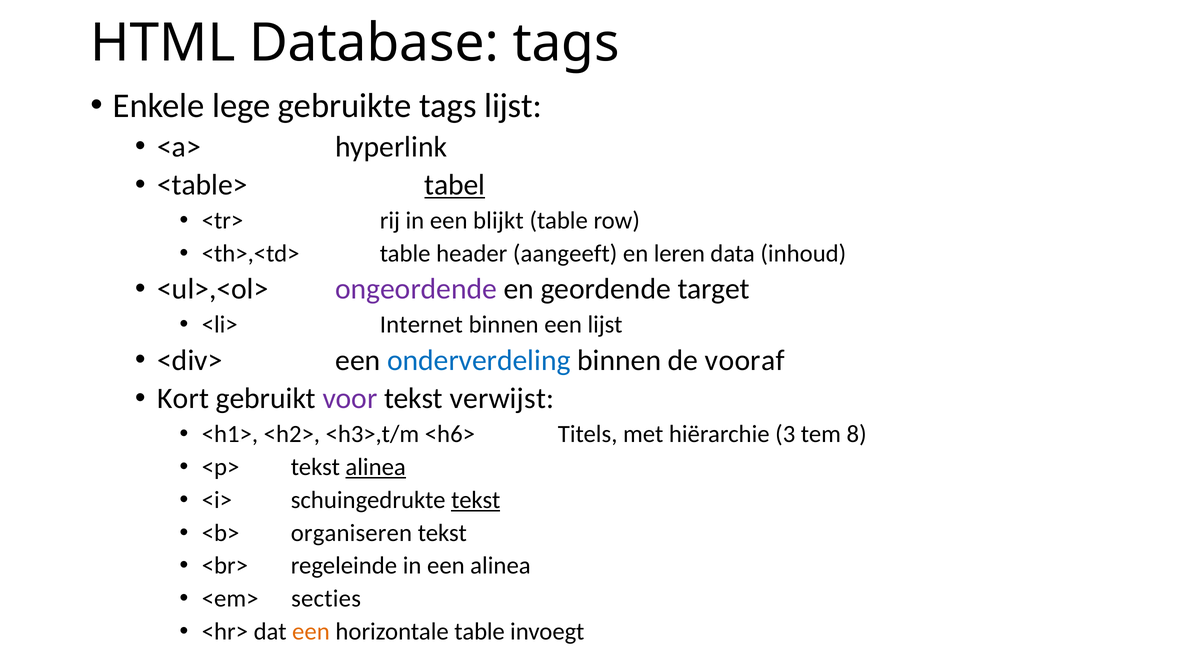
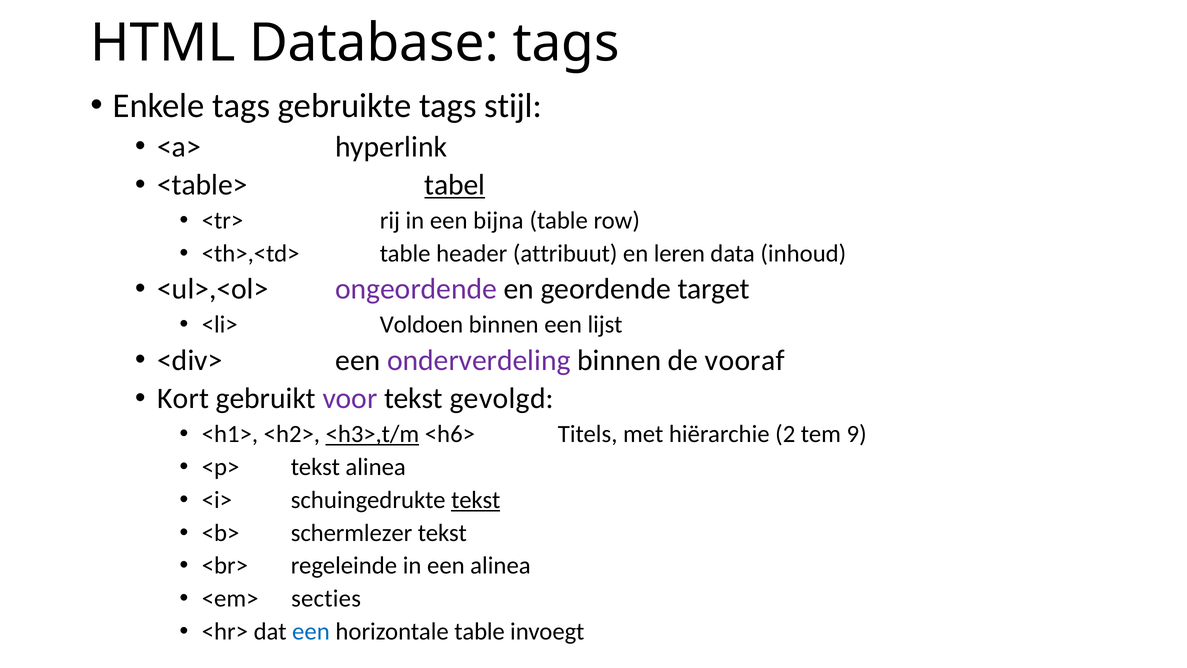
Enkele lege: lege -> tags (241, 106)
tags lijst: lijst -> stijl (513, 106)
blijkt: blijkt -> bijna (498, 221)
aangeeft: aangeeft -> attribuut (565, 253)
Internet: Internet -> Voldoen (421, 325)
onderverdeling colour: blue -> purple (479, 360)
verwijst: verwijst -> gevolgd (502, 398)
<h3>,t/m underline: none -> present (372, 434)
3: 3 -> 2 (785, 434)
8: 8 -> 9 (857, 434)
alinea underline: present -> none (376, 467)
organiseren: organiseren -> schermlezer (352, 533)
een colour: orange -> blue (311, 631)
